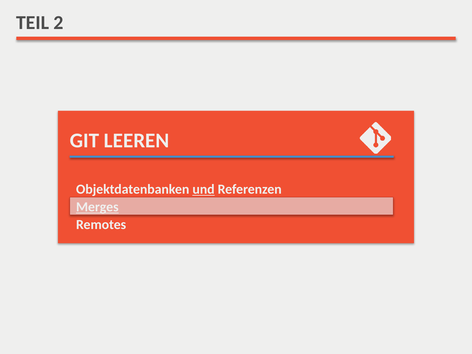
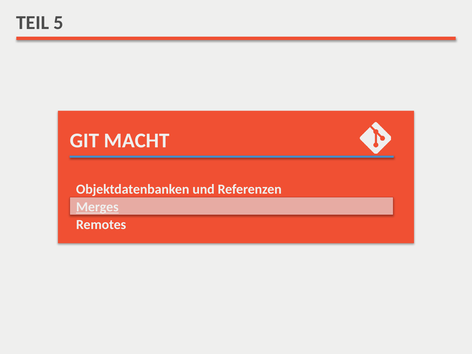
2: 2 -> 5 (58, 23)
LEEREN: LEEREN -> MACHT (137, 141)
und underline: present -> none (204, 189)
